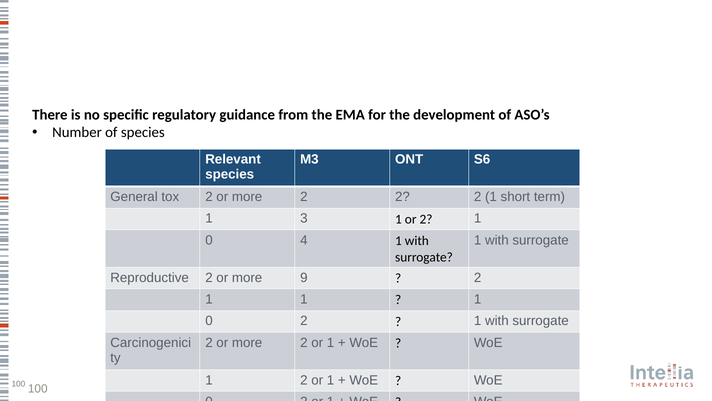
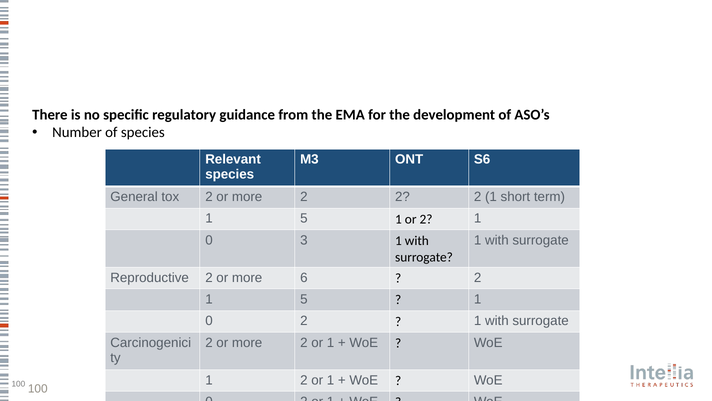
3: 3 -> 5 (304, 218)
4: 4 -> 3 (304, 240)
9: 9 -> 6 (304, 277)
1: 1 -> 5 (304, 299)
